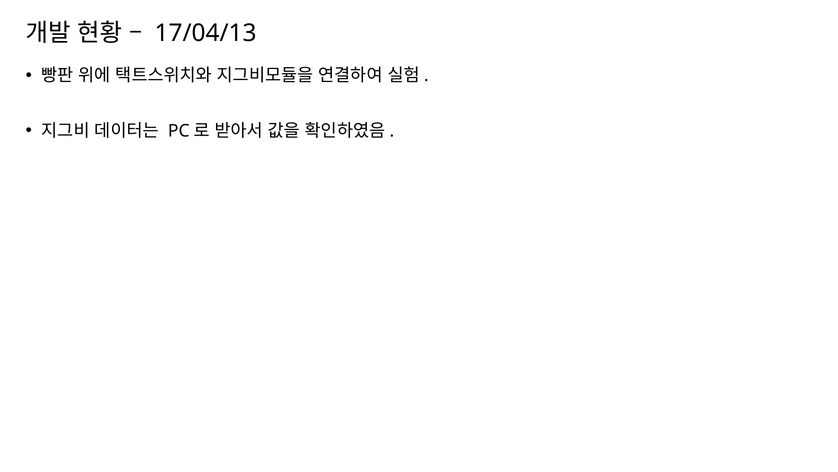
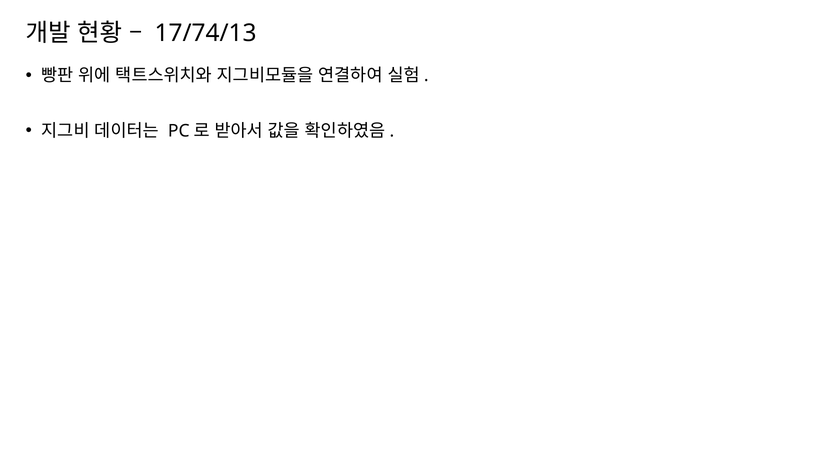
17/04/13: 17/04/13 -> 17/74/13 (206, 33)
